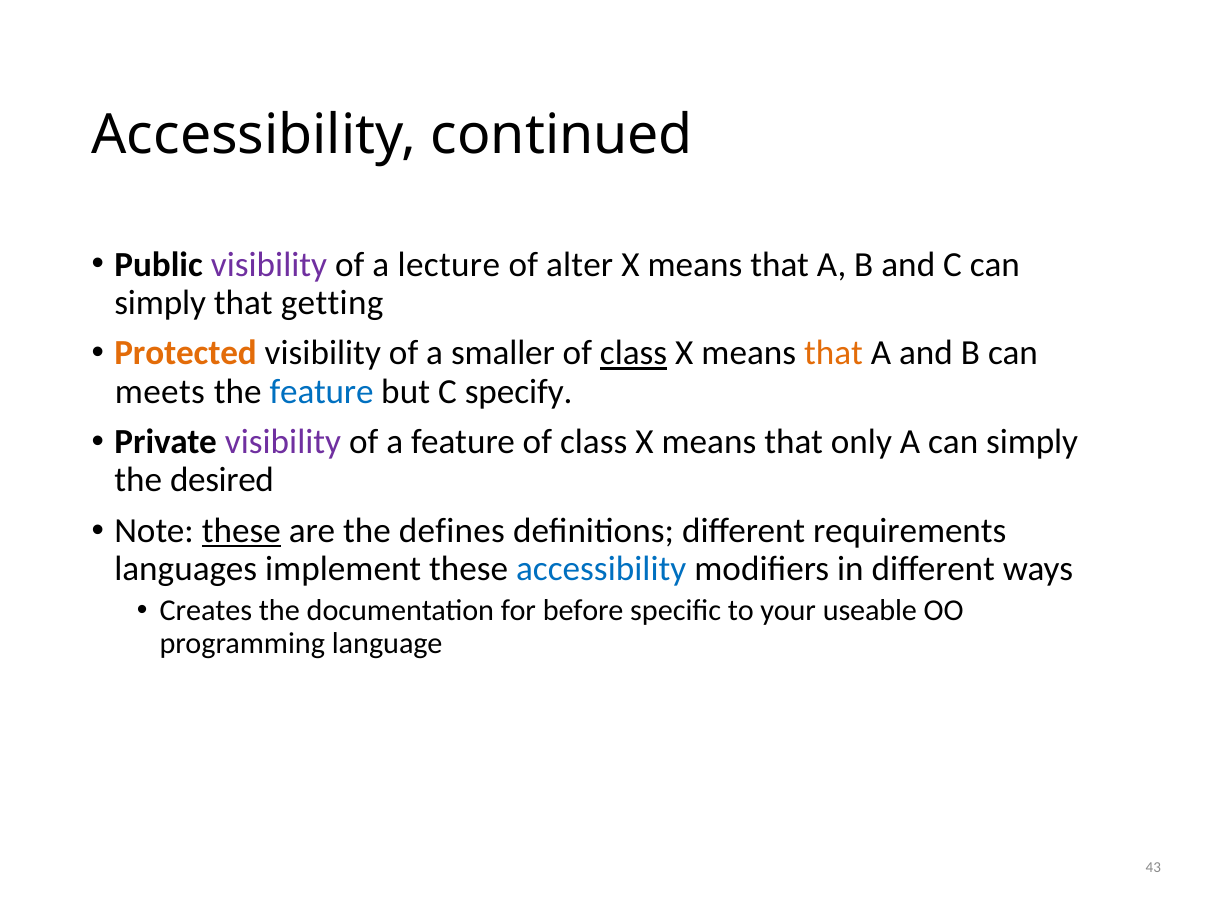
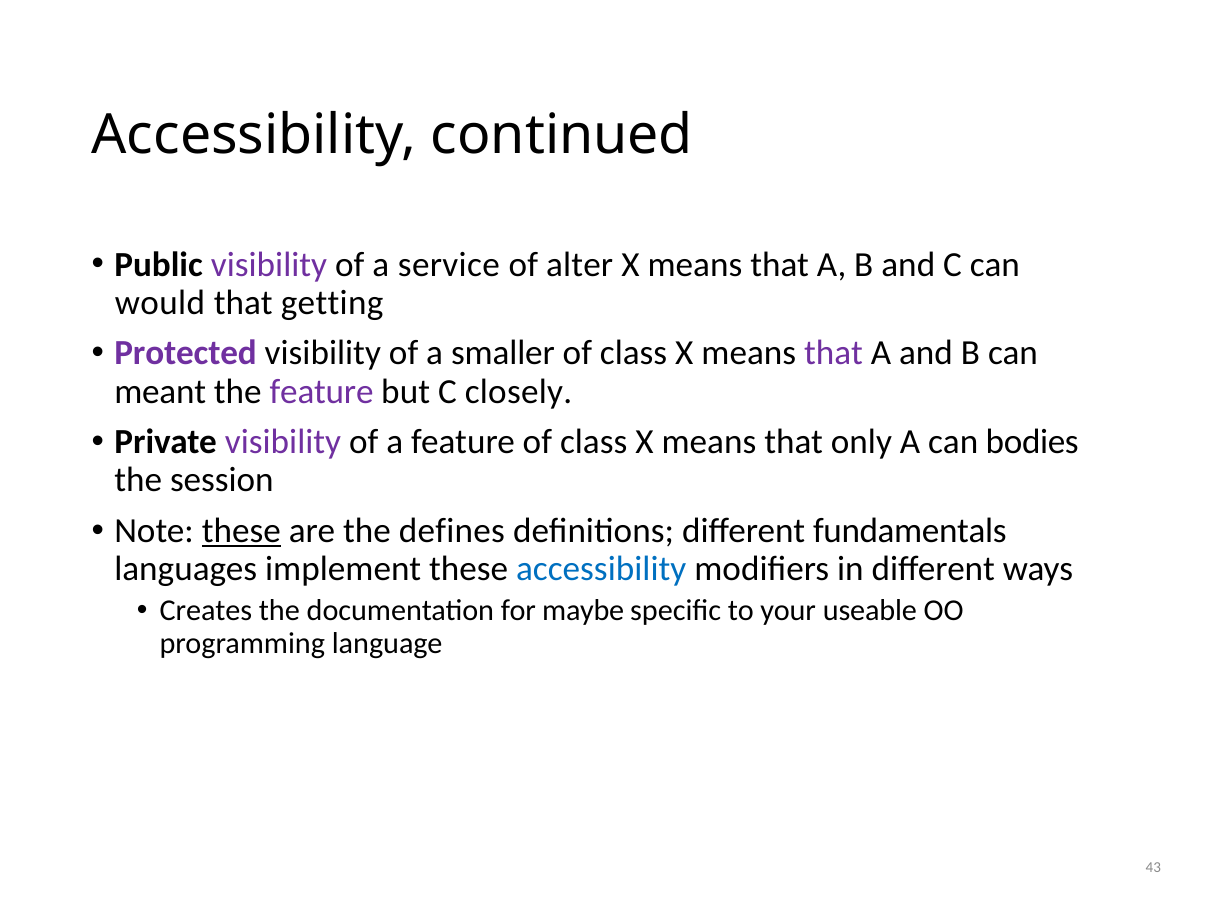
lecture: lecture -> service (449, 264)
simply: simply -> would (160, 303)
Protected colour: orange -> purple (186, 353)
class underline: present -> none (634, 353)
that colour: orange -> purple (834, 353)
meets: meets -> meant (160, 391)
feature colour: blue -> purple (322, 391)
specify: specify -> closely (519, 391)
A can simply: simply -> bodies (1032, 442)
desired: desired -> session (222, 480)
requirements: requirements -> fundamentals (910, 531)
before: before -> maybe (583, 610)
